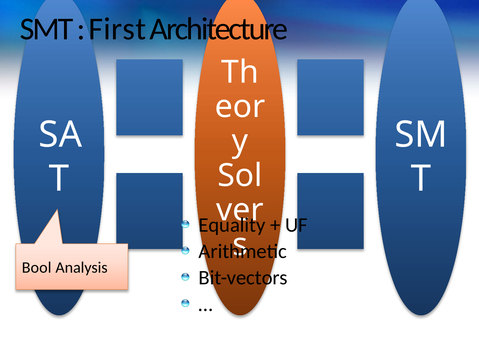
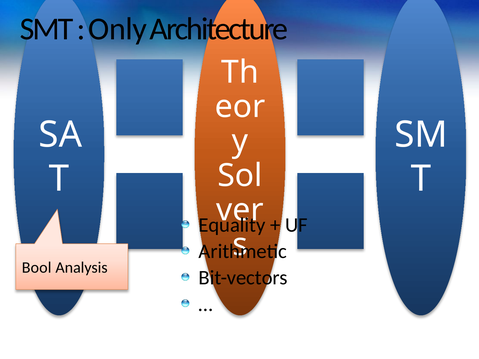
First: First -> Only (118, 29)
